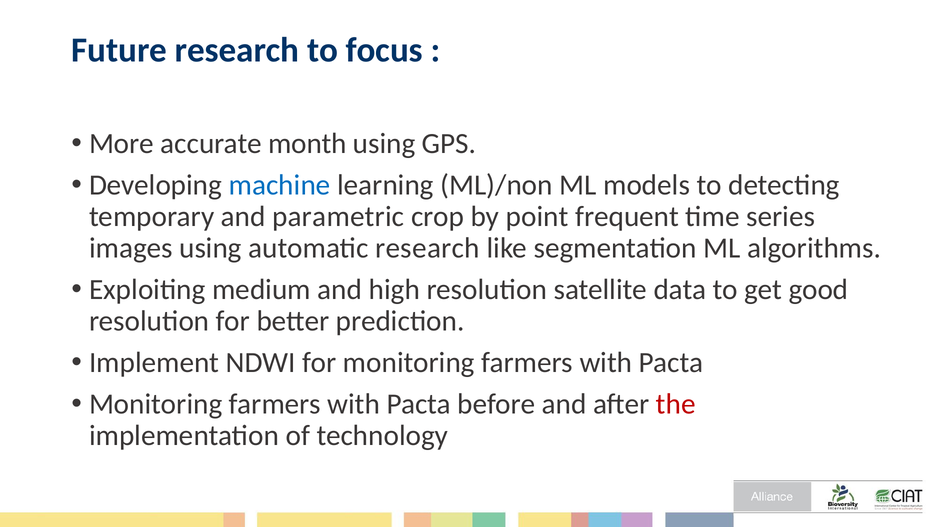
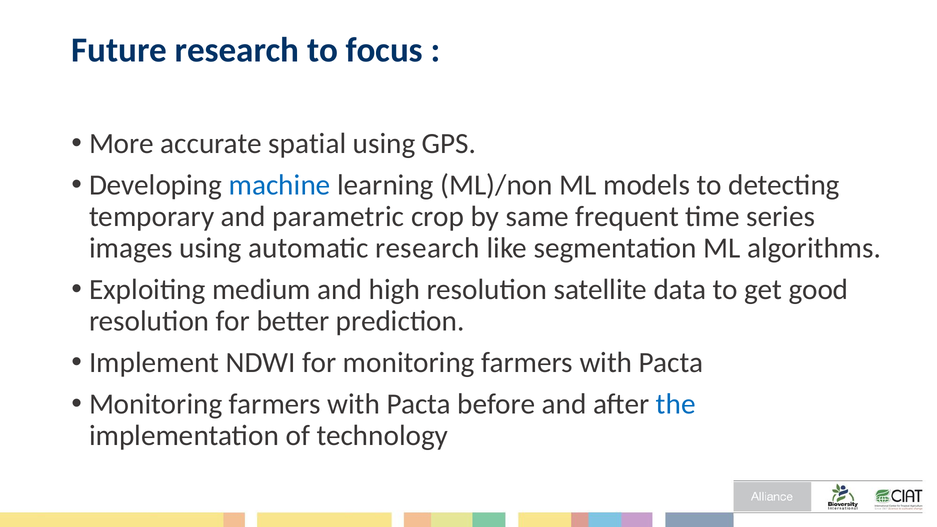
month: month -> spatial (307, 144)
point: point -> same (537, 217)
the colour: red -> blue (676, 404)
